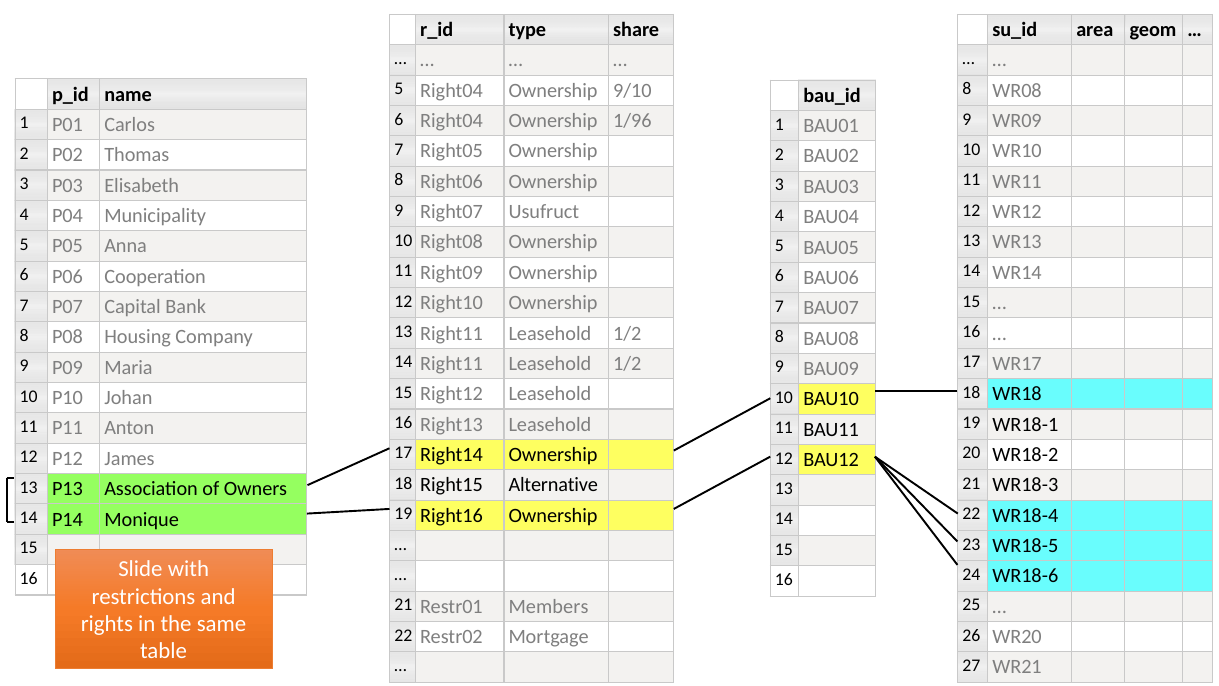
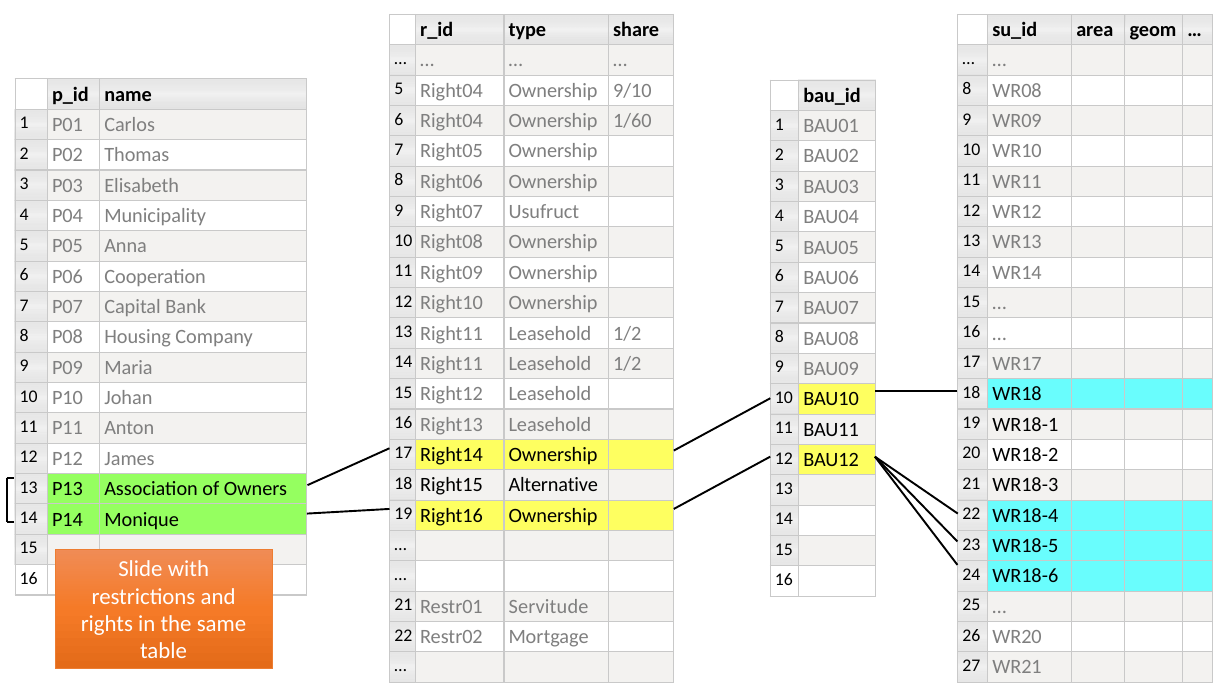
1/96: 1/96 -> 1/60 (632, 121)
Members: Members -> Servitude (549, 606)
